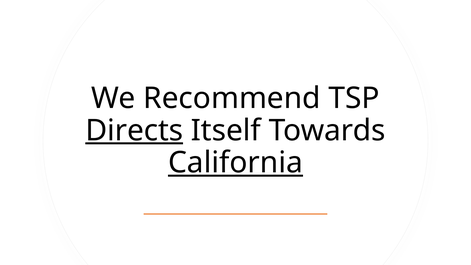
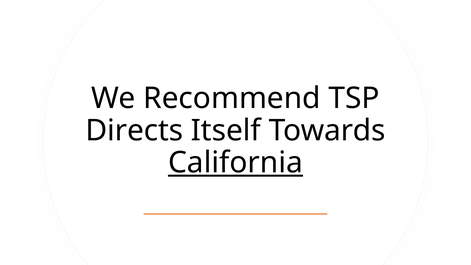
Directs underline: present -> none (134, 130)
